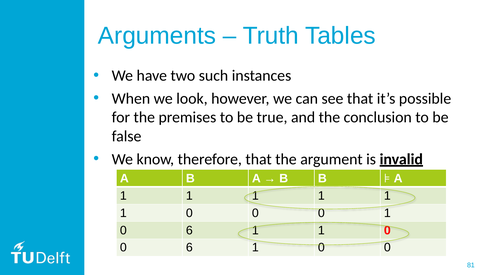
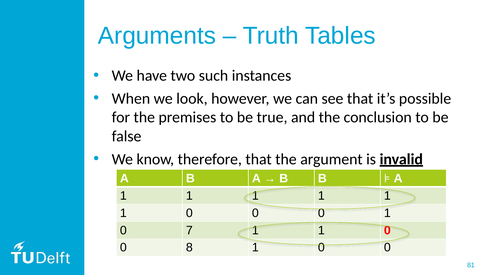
6: 6 -> 7 (189, 230)
6: 6 -> 8 (189, 248)
